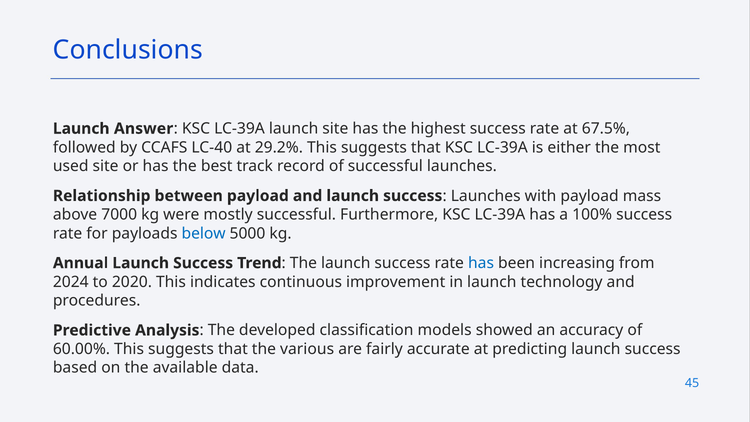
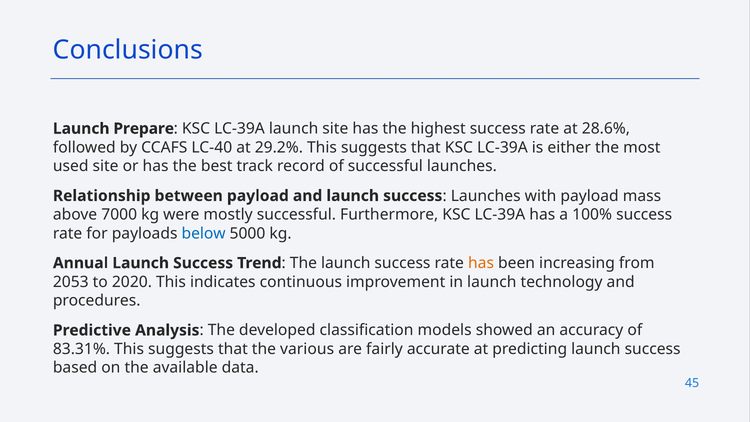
Answer: Answer -> Prepare (144, 129)
67.5%: 67.5% -> 28.6% (606, 129)
has colour: blue -> orange (481, 263)
2024: 2024 -> 2053 (71, 282)
60.00%: 60.00% -> 83.31% (81, 349)
